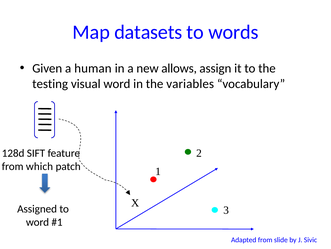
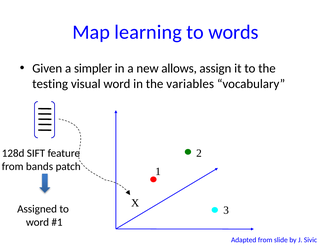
datasets: datasets -> learning (148, 32)
human: human -> simpler (93, 68)
which: which -> bands (39, 166)
